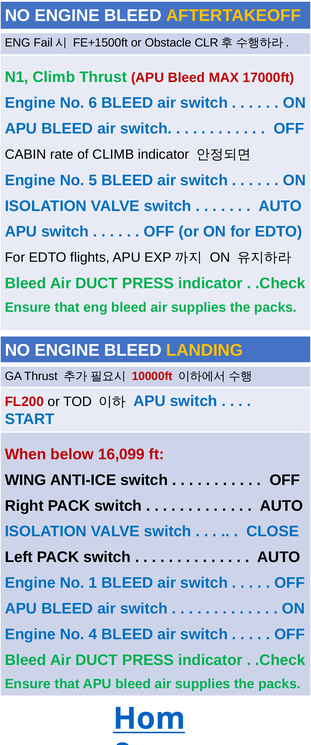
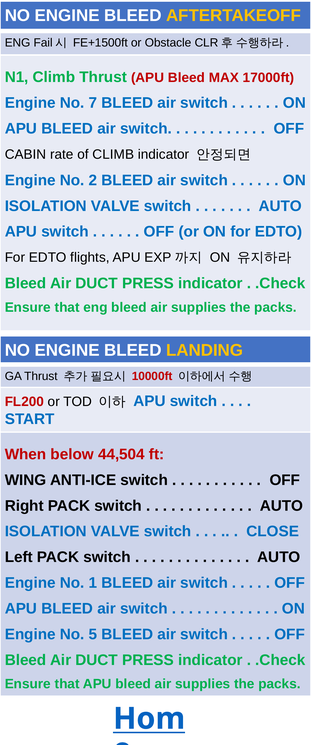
6: 6 -> 7 (93, 103)
5: 5 -> 2 (93, 180)
16,099: 16,099 -> 44,504 (121, 454)
4: 4 -> 5 (93, 633)
